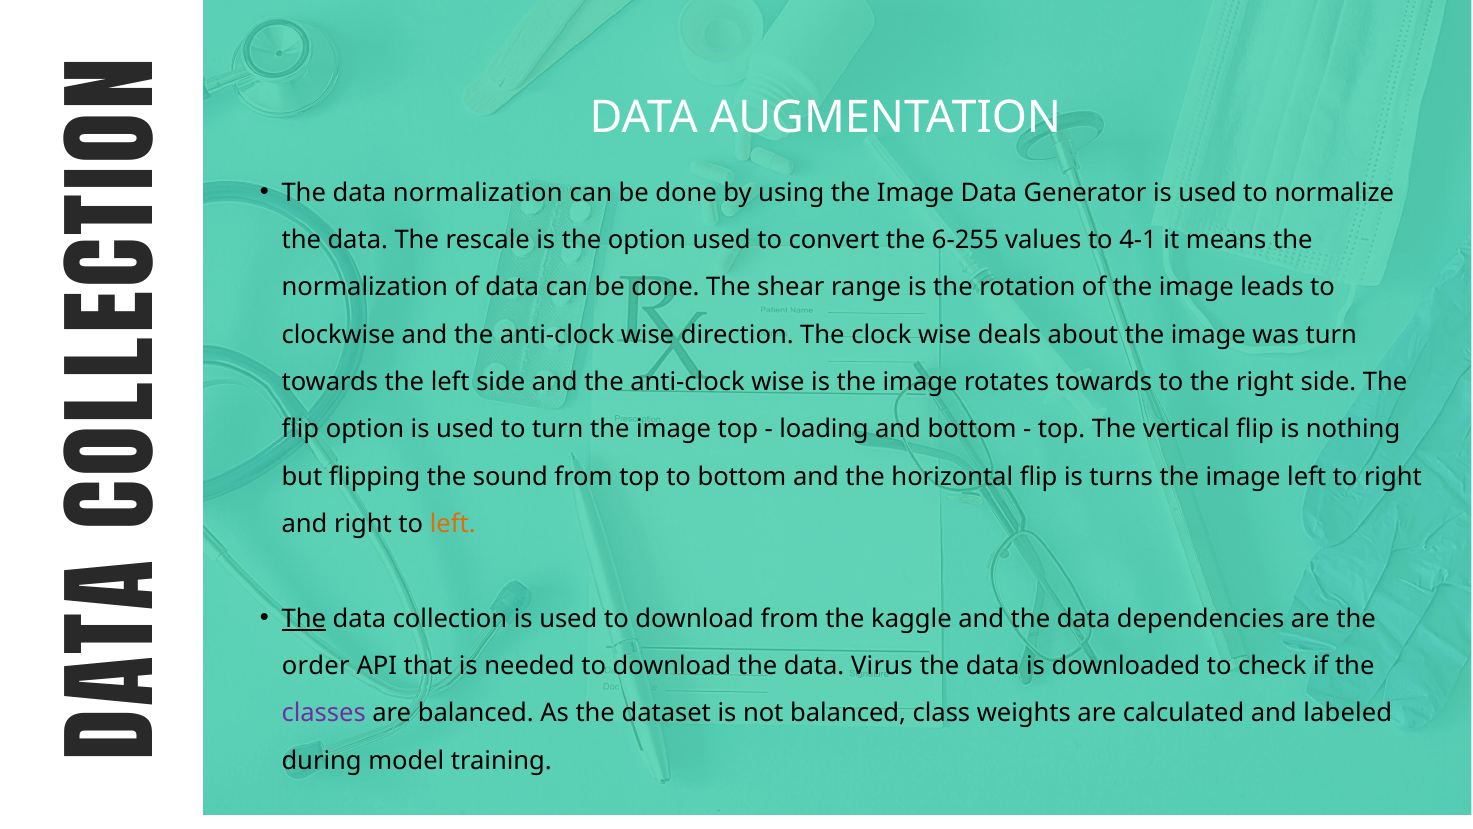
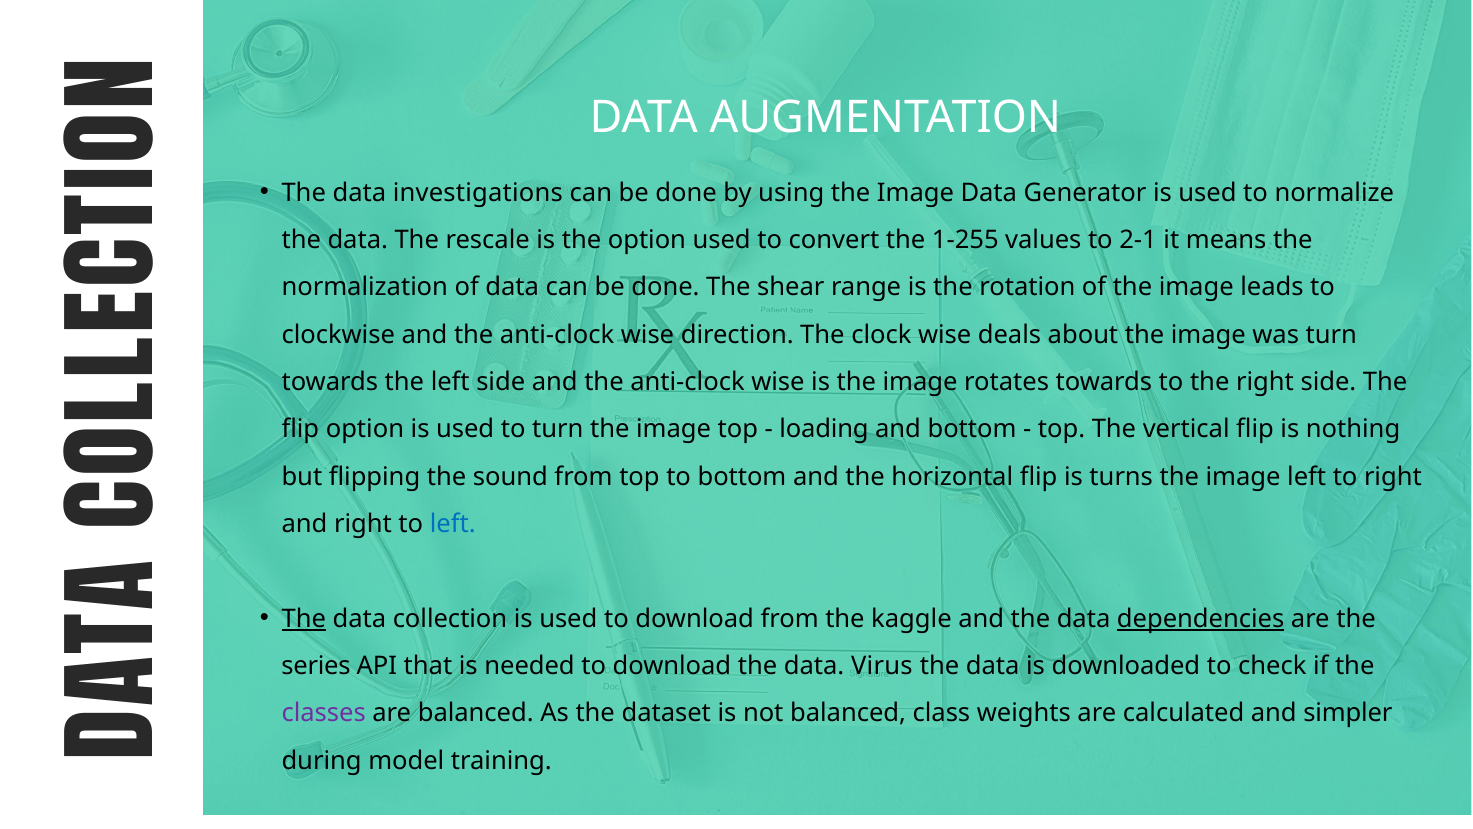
data normalization: normalization -> investigations (478, 193)
6-255: 6-255 -> 1-255 (965, 240)
4-1: 4-1 -> 2-1 (1138, 240)
left colour: orange -> blue (453, 524)
dependencies underline: none -> present (1201, 618)
order: order -> series (316, 666)
labeled: labeled -> simpler (1348, 713)
